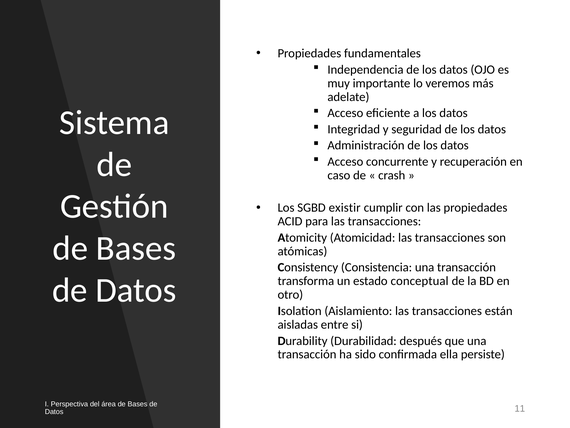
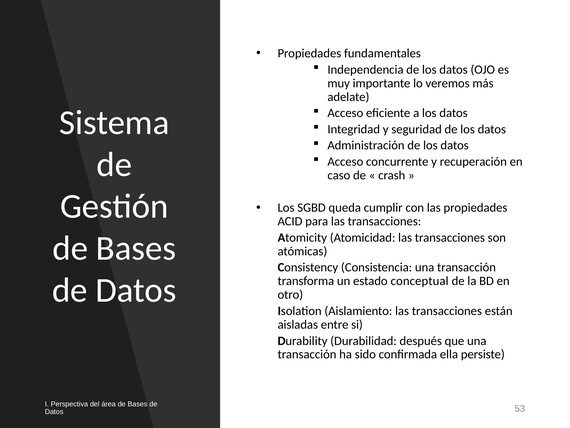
existir: existir -> queda (345, 207)
11: 11 -> 53 (520, 408)
